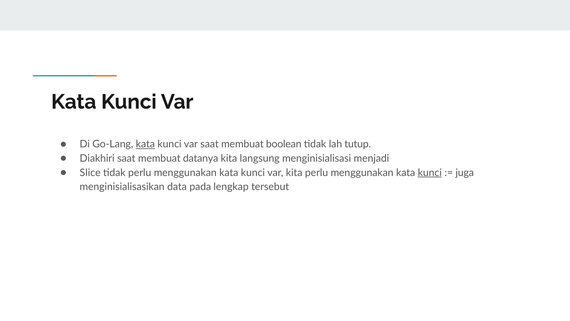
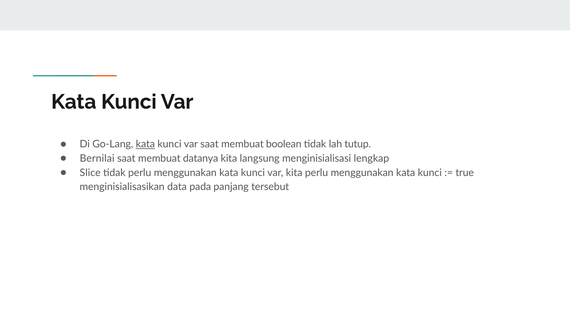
Diakhiri: Diakhiri -> Bernilai (97, 158)
menjadi: menjadi -> lengkap (371, 158)
kunci underline: present -> none (430, 172)
juga: juga -> true (465, 172)
lengkap: lengkap -> panjang (231, 187)
